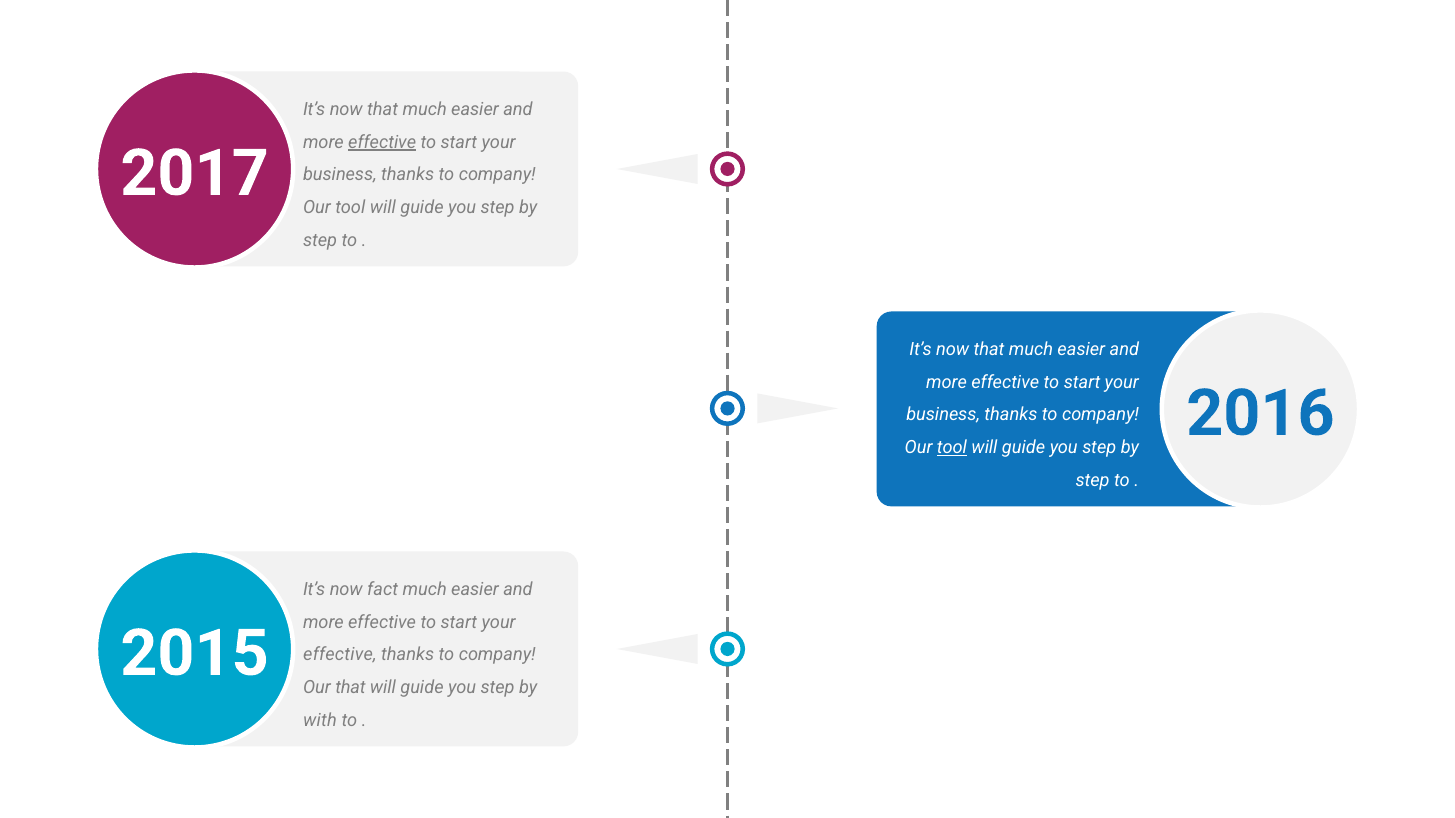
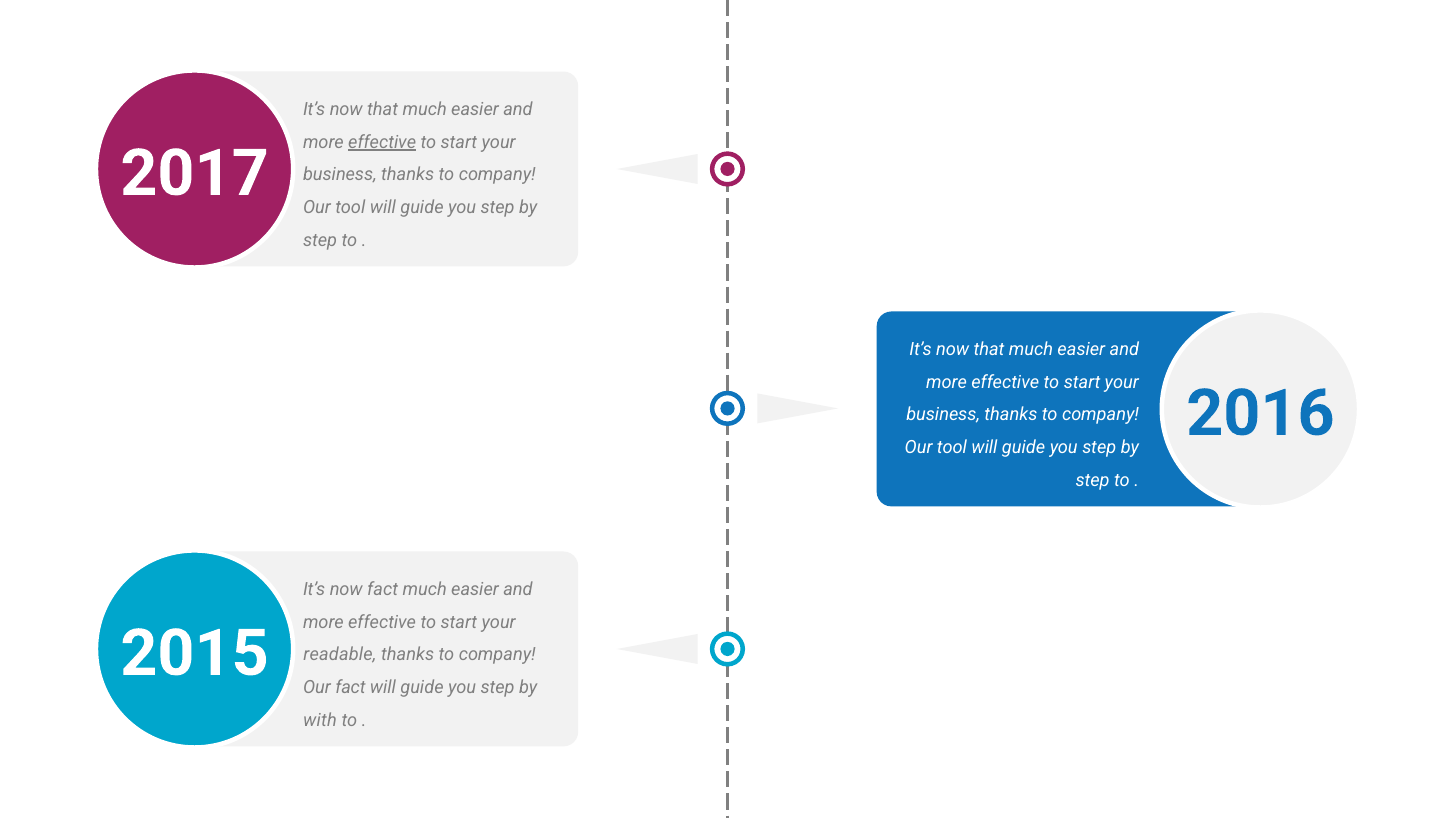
tool underline: present -> none (952, 448)
effective: effective -> readable (340, 655)
Our that: that -> fact (350, 688)
